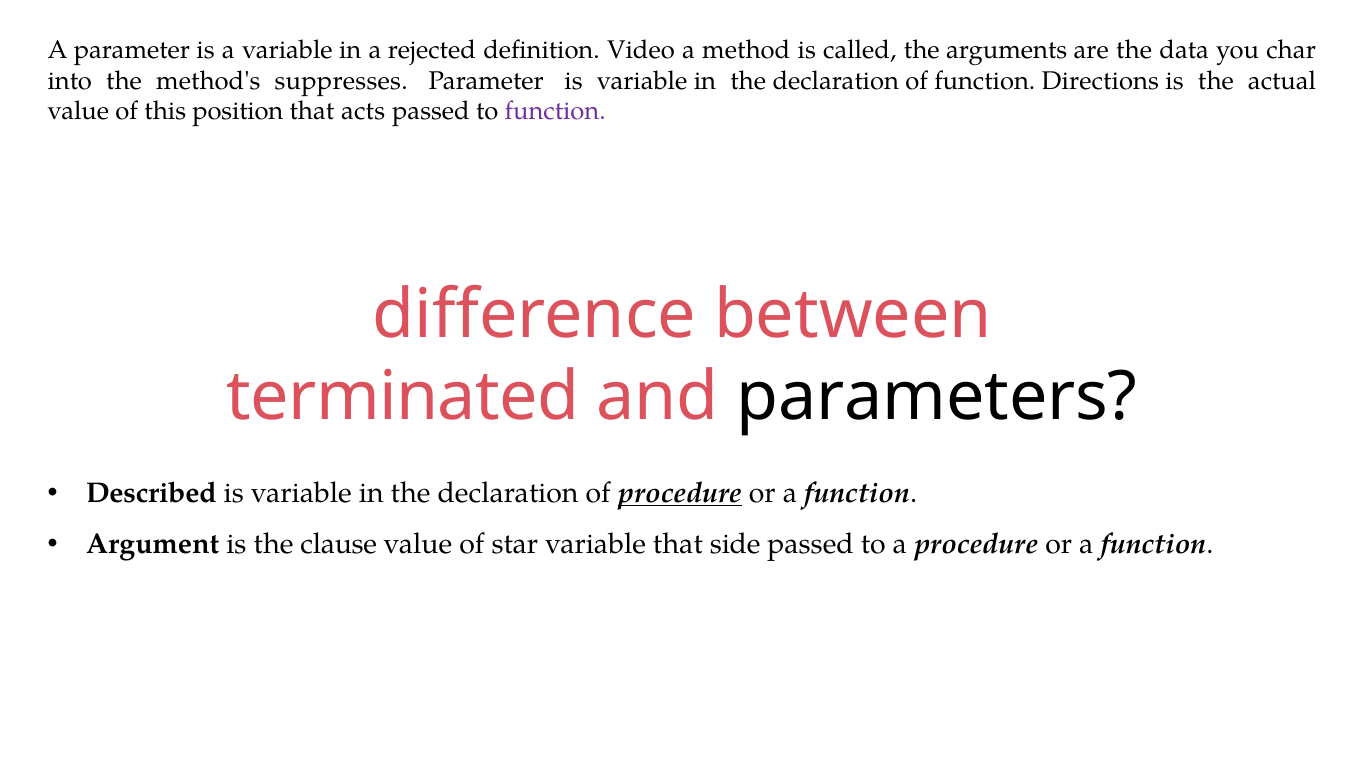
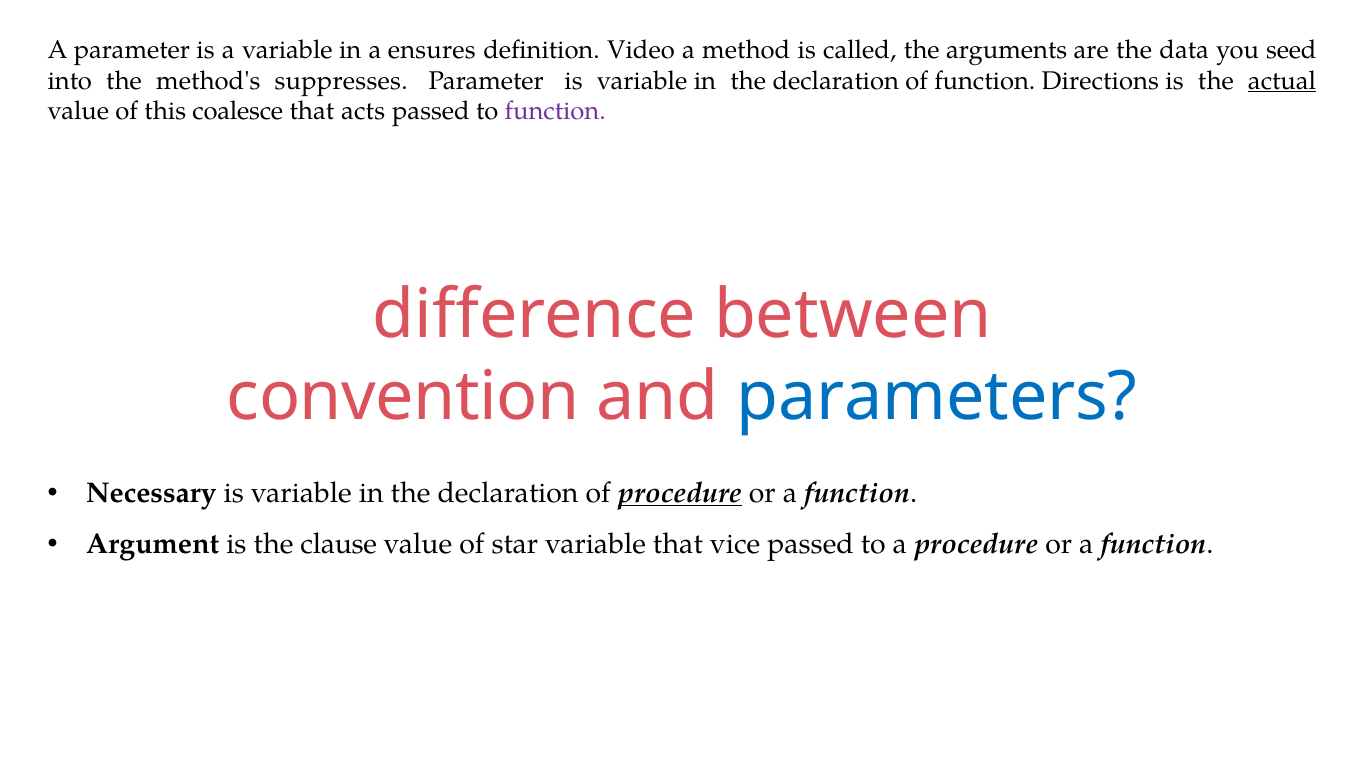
rejected: rejected -> ensures (432, 50)
char: char -> seed (1291, 50)
actual underline: none -> present (1282, 81)
position: position -> coalesce (238, 111)
terminated: terminated -> convention (403, 397)
parameters colour: black -> blue (937, 397)
Described: Described -> Necessary (151, 493)
side: side -> vice (735, 544)
